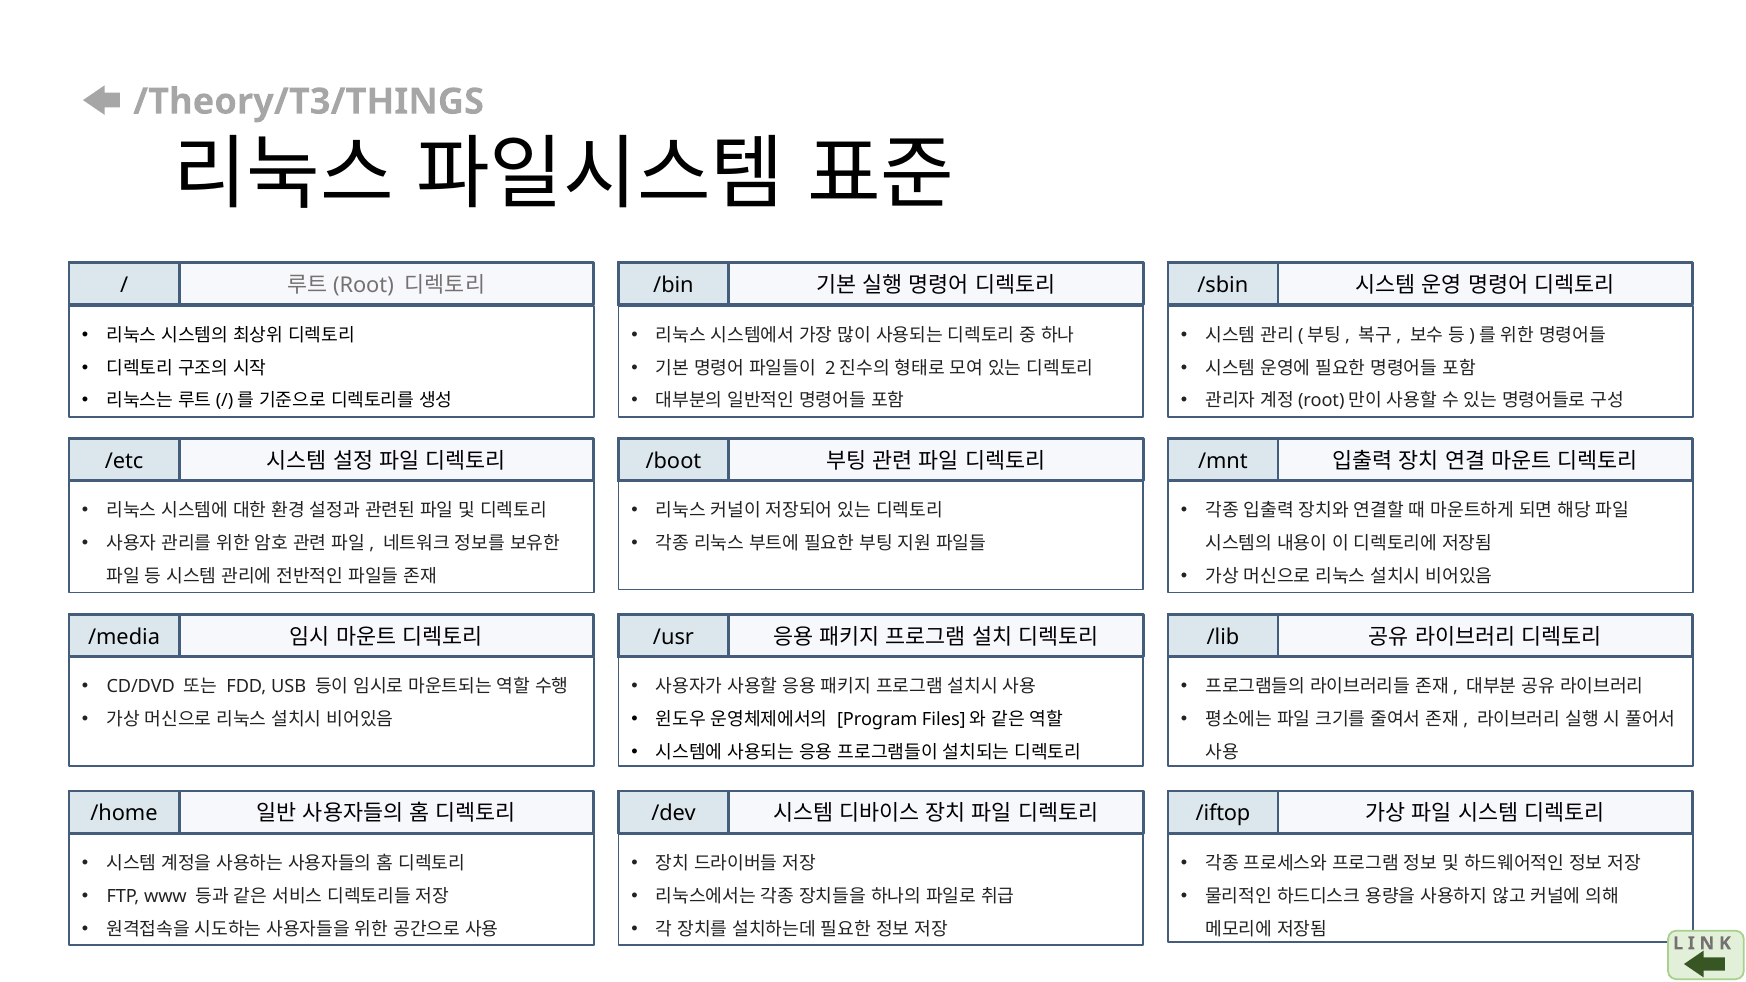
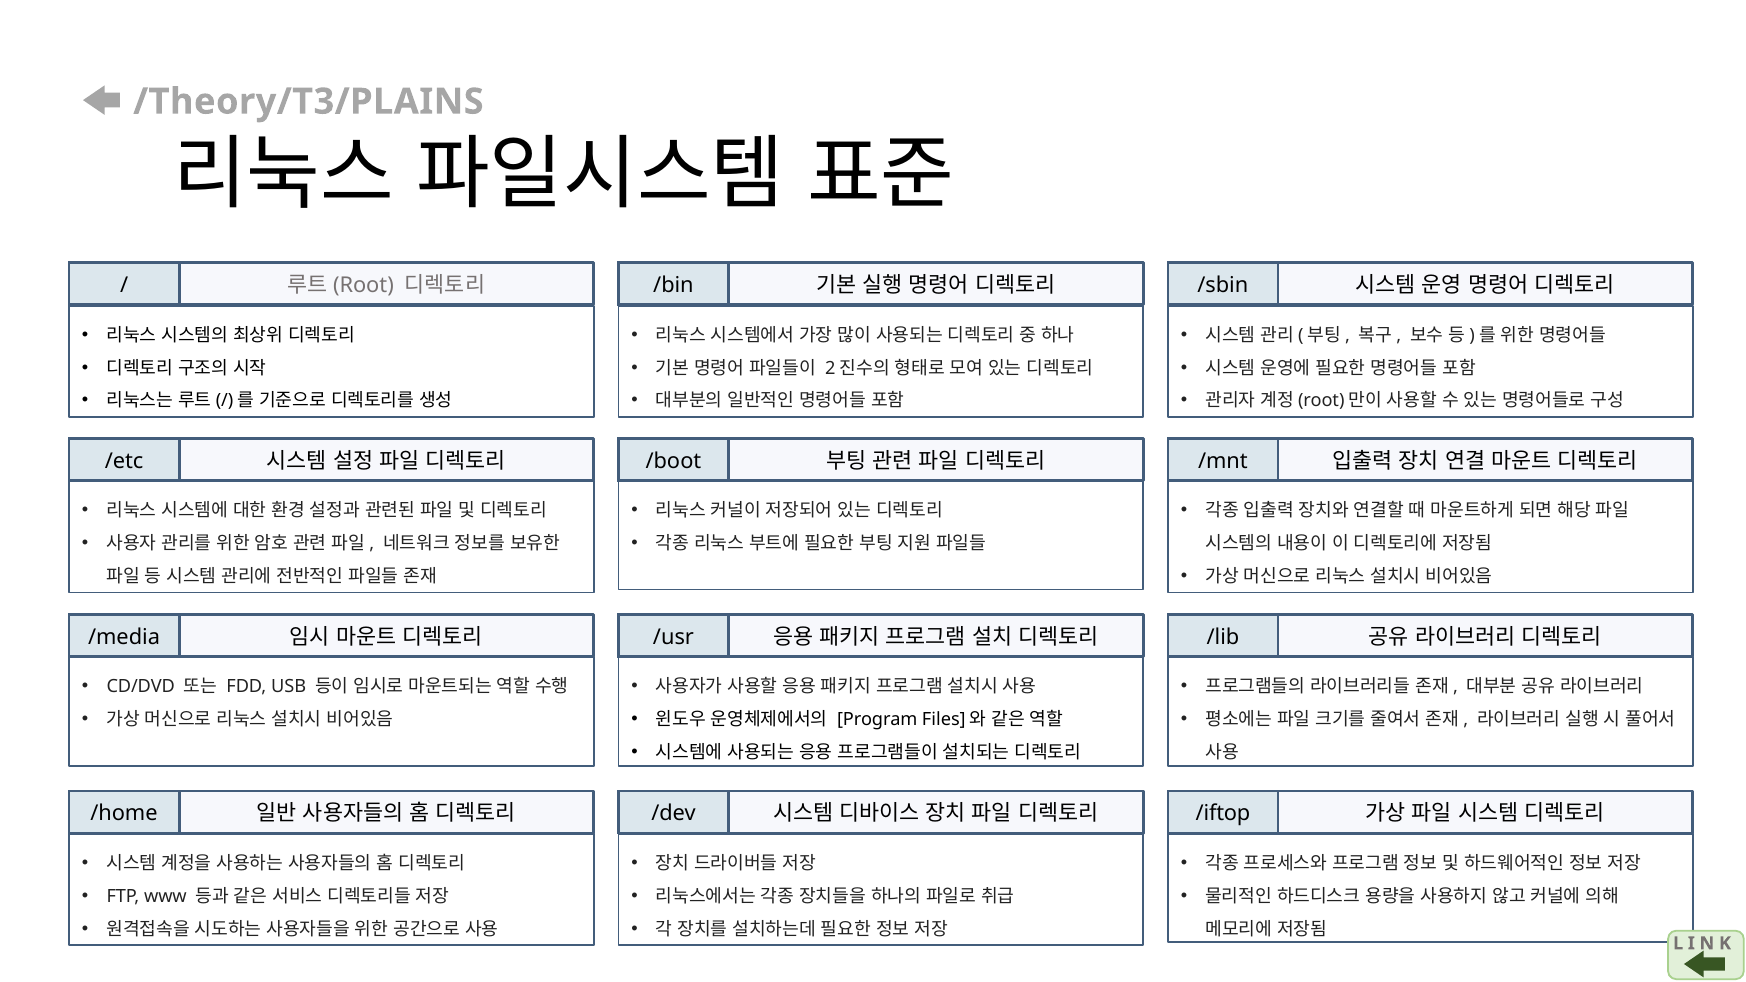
/Theory/T3/THINGS: /Theory/T3/THINGS -> /Theory/T3/PLAINS (308, 102)
